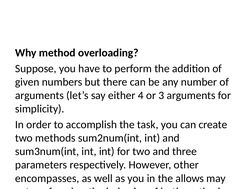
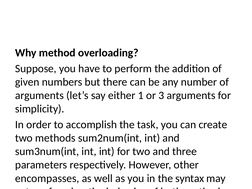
4: 4 -> 1 (141, 95)
allows: allows -> syntax (190, 178)
